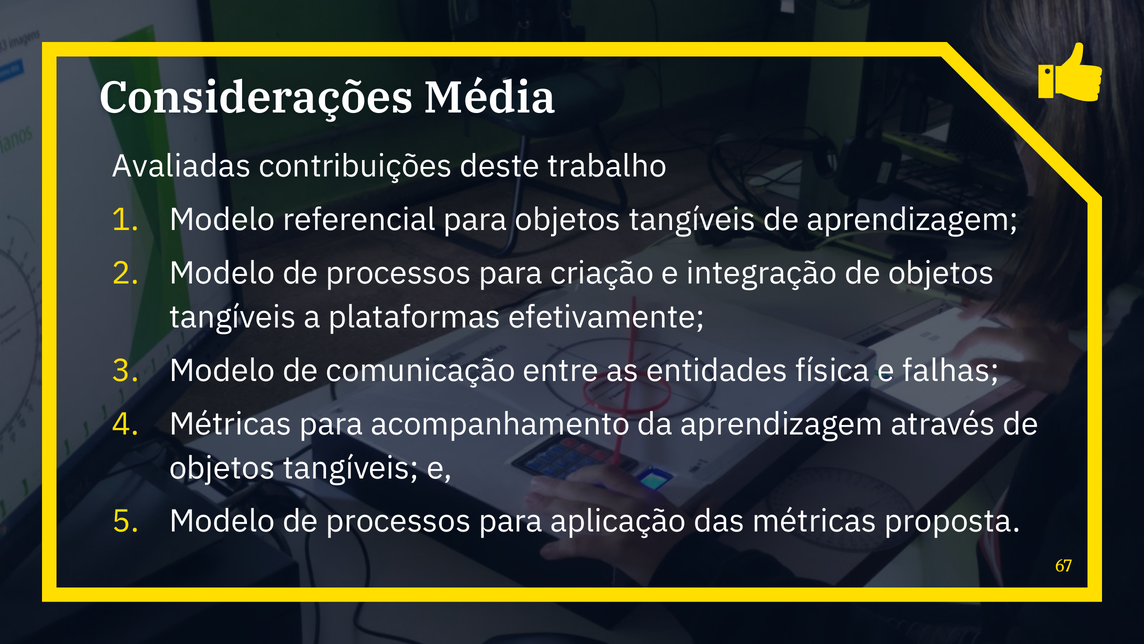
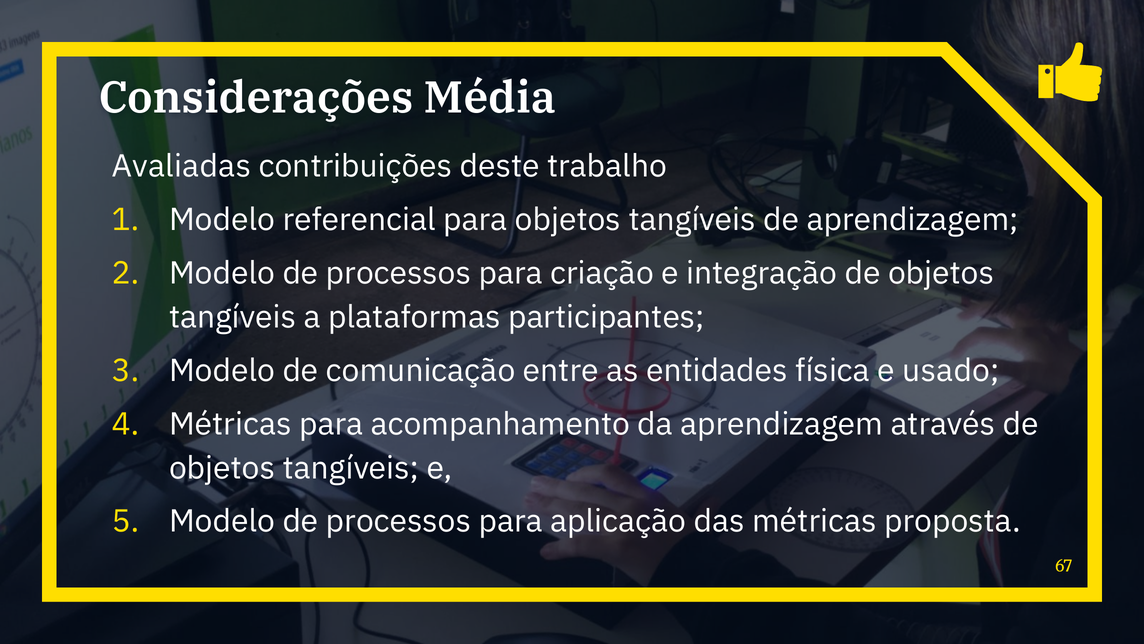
efetivamente: efetivamente -> participantes (606, 317)
falhas: falhas -> usado (951, 370)
